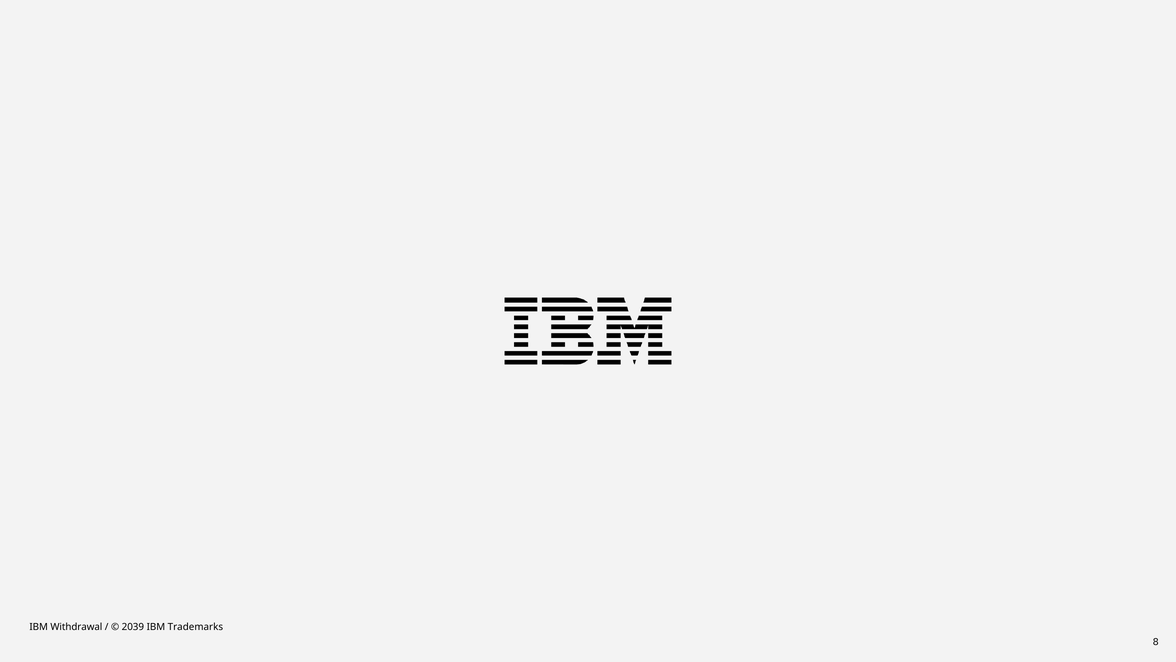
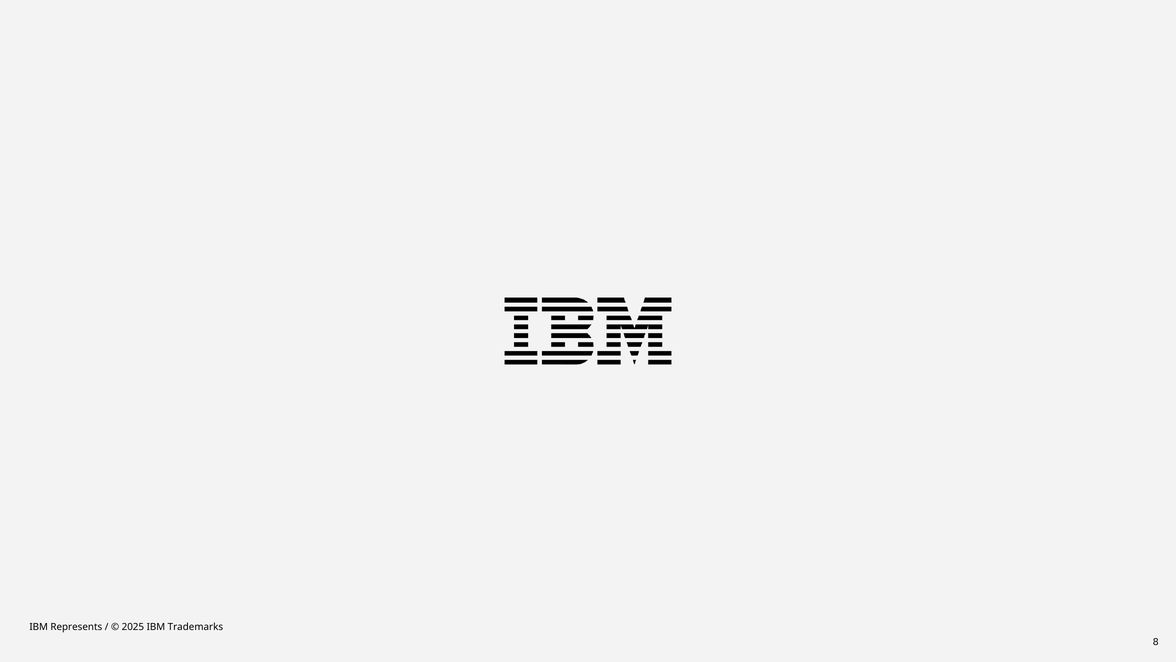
Withdrawal: Withdrawal -> Represents (76, 627)
2039: 2039 -> 2025 (133, 627)
